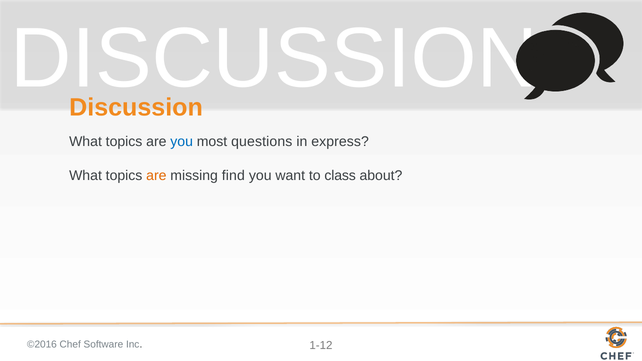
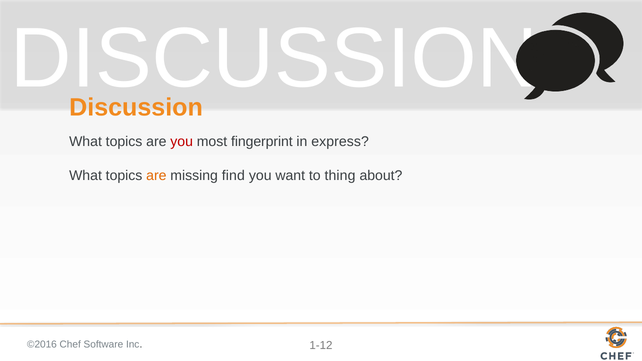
you colour: blue -> red (182, 142)
questions: questions -> fingerprint (262, 142)
class: class -> thing (340, 176)
